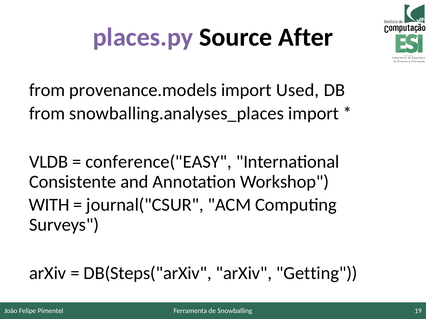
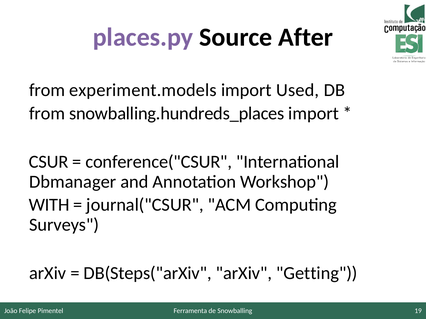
provenance.models: provenance.models -> experiment.models (143, 90)
snowballing.analyses_places: snowballing.analyses_places -> snowballing.hundreds_places (177, 114)
VLDB: VLDB -> CSUR (49, 162)
conference("EASY: conference("EASY -> conference("CSUR (159, 162)
Consistente: Consistente -> Dbmanager (73, 182)
